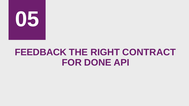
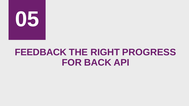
CONTRACT: CONTRACT -> PROGRESS (149, 52)
DONE: DONE -> BACK (98, 63)
